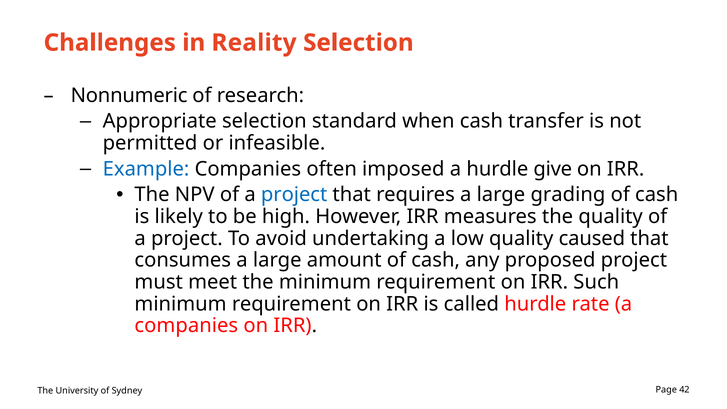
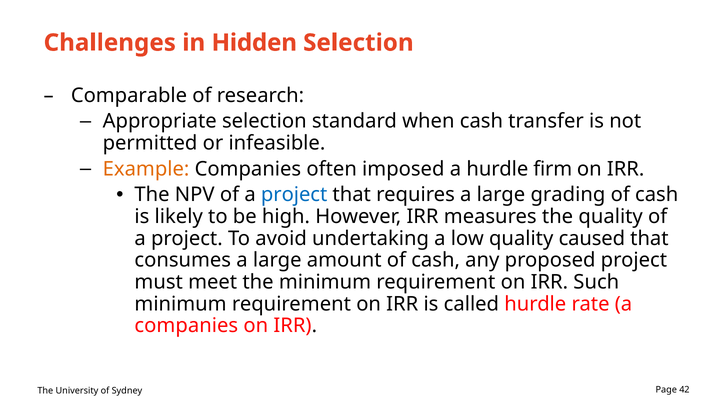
Reality: Reality -> Hidden (254, 43)
Nonnumeric: Nonnumeric -> Comparable (129, 95)
Example colour: blue -> orange (146, 169)
give: give -> firm (553, 169)
